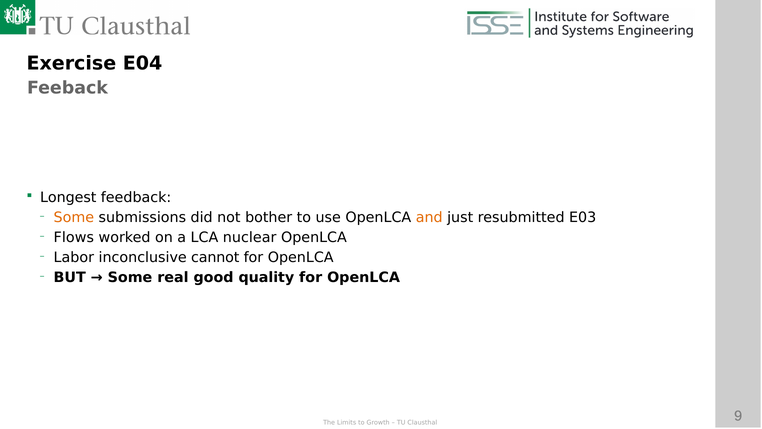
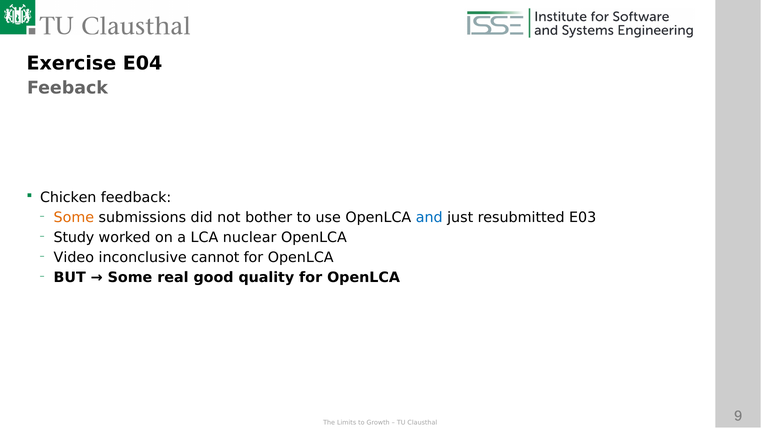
Longest: Longest -> Chicken (68, 197)
and colour: orange -> blue (429, 217)
Flows: Flows -> Study (74, 237)
Labor: Labor -> Video (74, 257)
